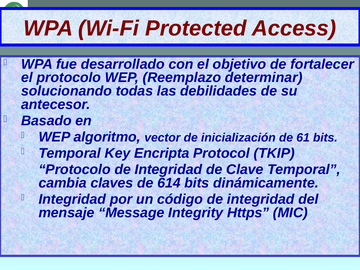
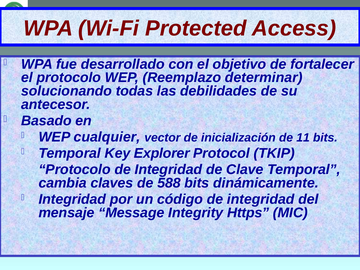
algoritmo: algoritmo -> cualquier (107, 137)
61: 61 -> 11 (303, 138)
Encripta: Encripta -> Explorer (162, 153)
614: 614 -> 588 (169, 183)
